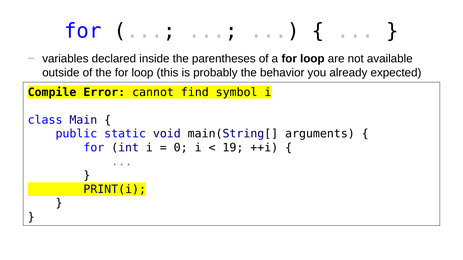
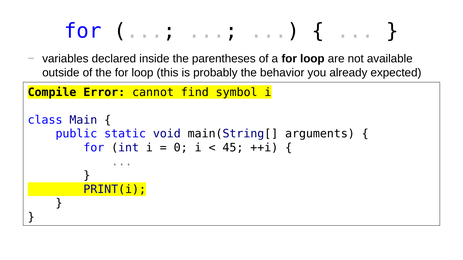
19: 19 -> 45 (233, 148)
